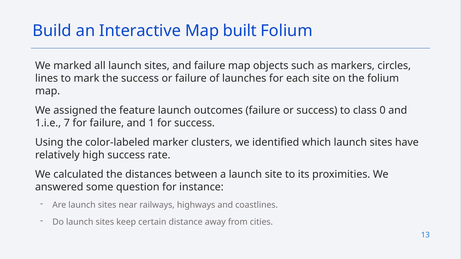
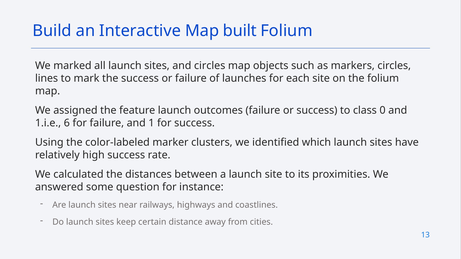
and failure: failure -> circles (210, 66)
7: 7 -> 6 (67, 123)
